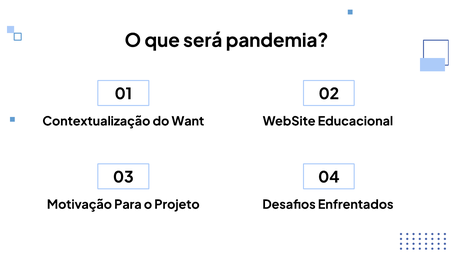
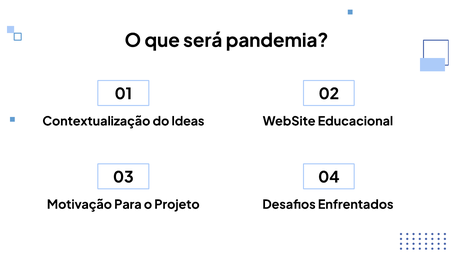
Want: Want -> Ideas (188, 121)
